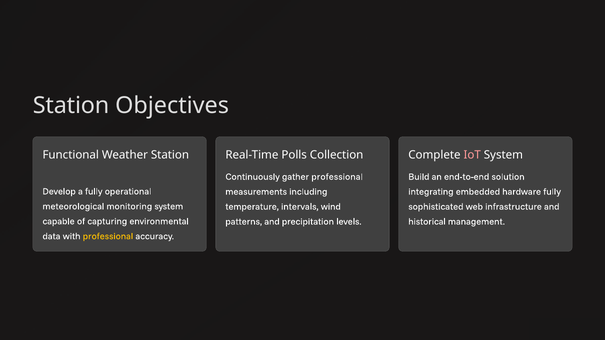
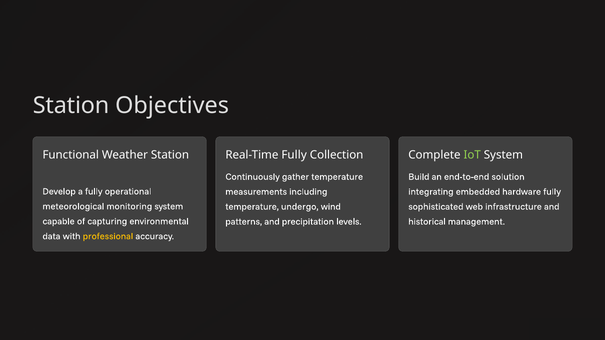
Real-Time Polls: Polls -> Fully (294, 155)
IoT colour: pink -> light green (472, 155)
gather professional: professional -> temperature (337, 177)
intervals: intervals -> undergo (300, 207)
